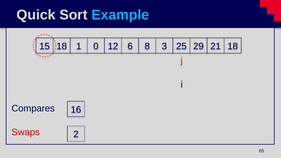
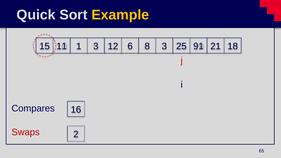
Example colour: light blue -> yellow (120, 15)
18: 18 -> 11 (62, 46)
1 0: 0 -> 3 (96, 46)
29: 29 -> 91 (198, 46)
